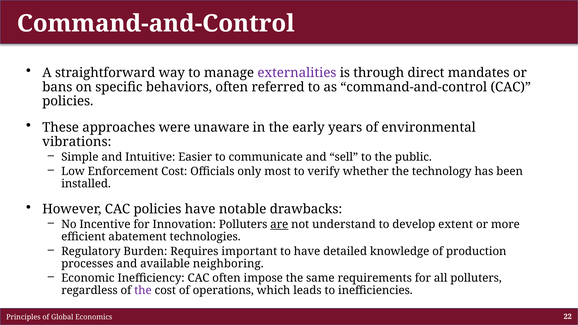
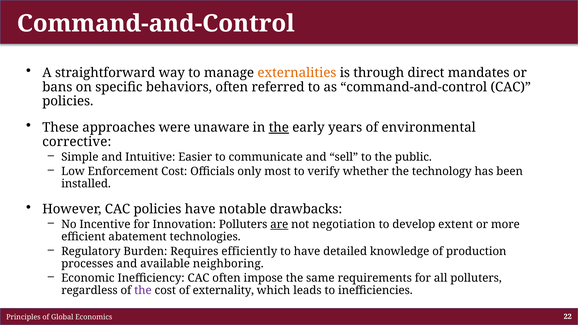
externalities colour: purple -> orange (297, 73)
the underline: none -> present (279, 128)
vibrations: vibrations -> corrective (77, 142)
understand: understand -> negotiation (344, 225)
important: important -> efficiently (249, 251)
operations: operations -> externality (223, 291)
